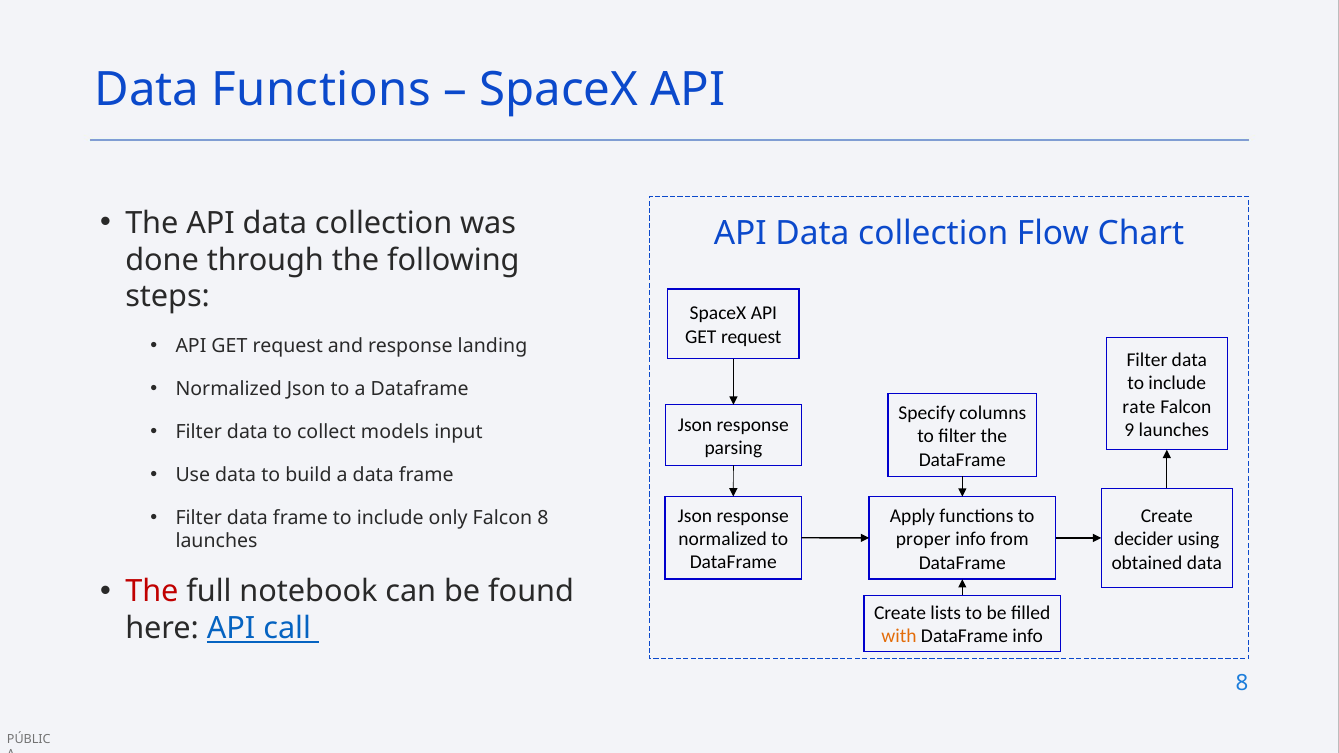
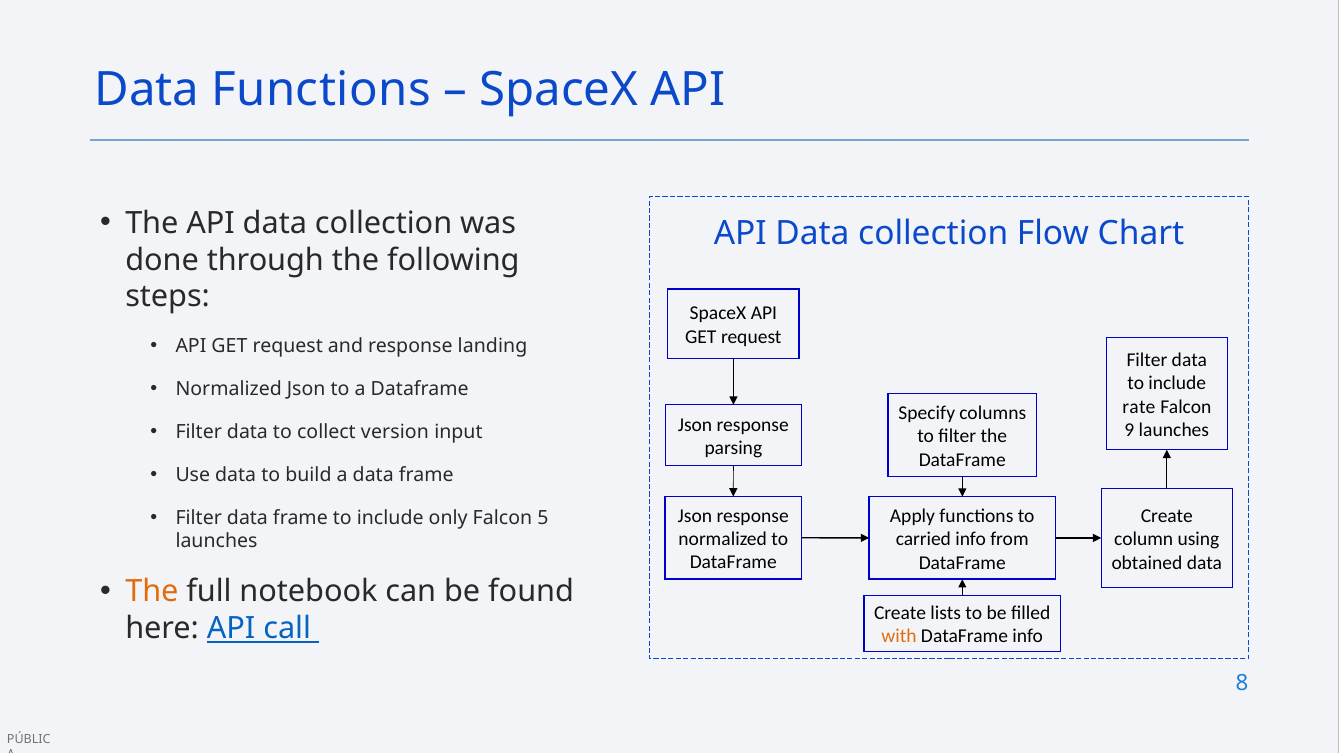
models: models -> version (395, 432)
Falcon 8: 8 -> 5 (543, 518)
proper: proper -> carried (923, 539)
decider: decider -> column (1144, 539)
The colour: red -> orange (152, 592)
